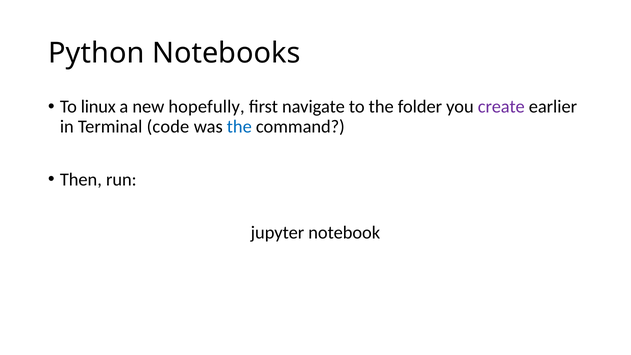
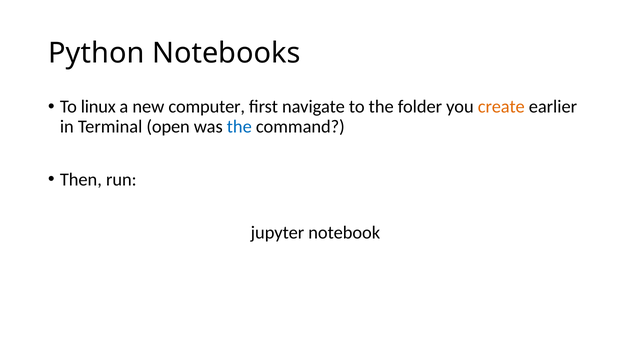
hopefully: hopefully -> computer (207, 107)
create colour: purple -> orange (501, 107)
code: code -> open (168, 127)
